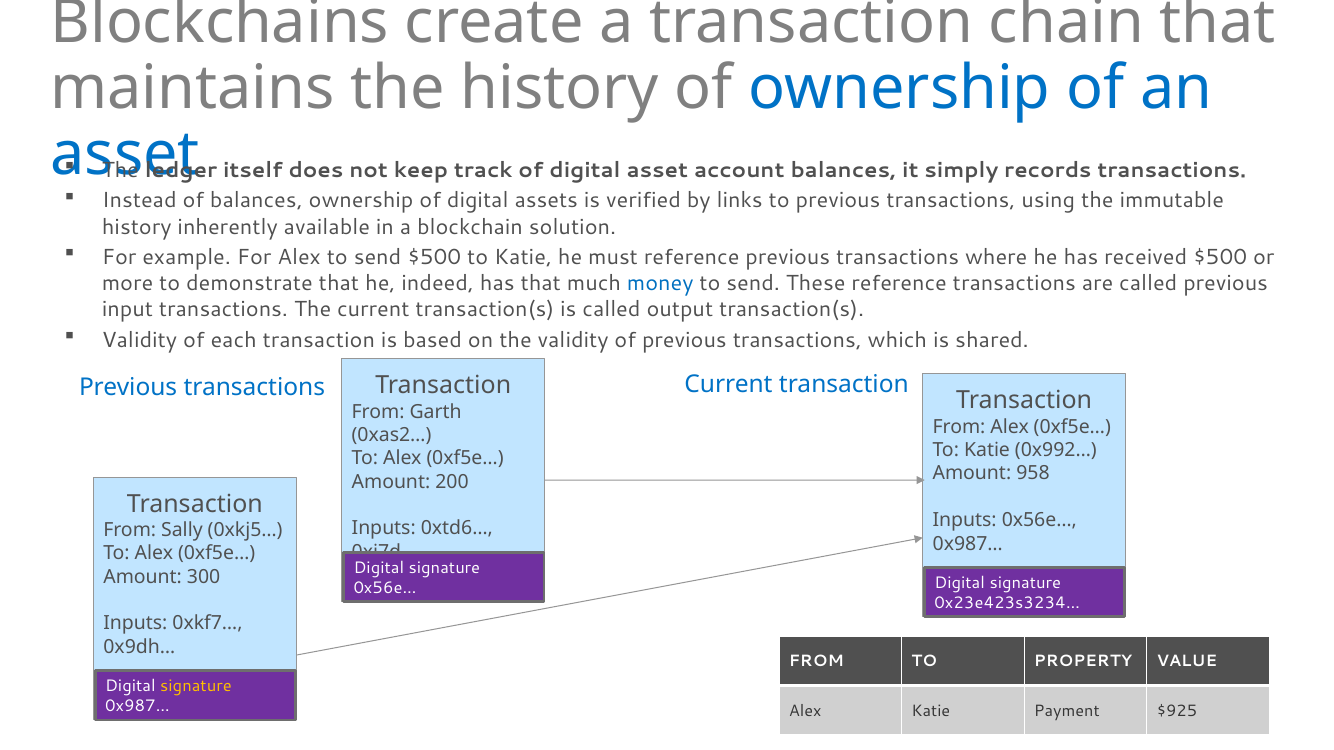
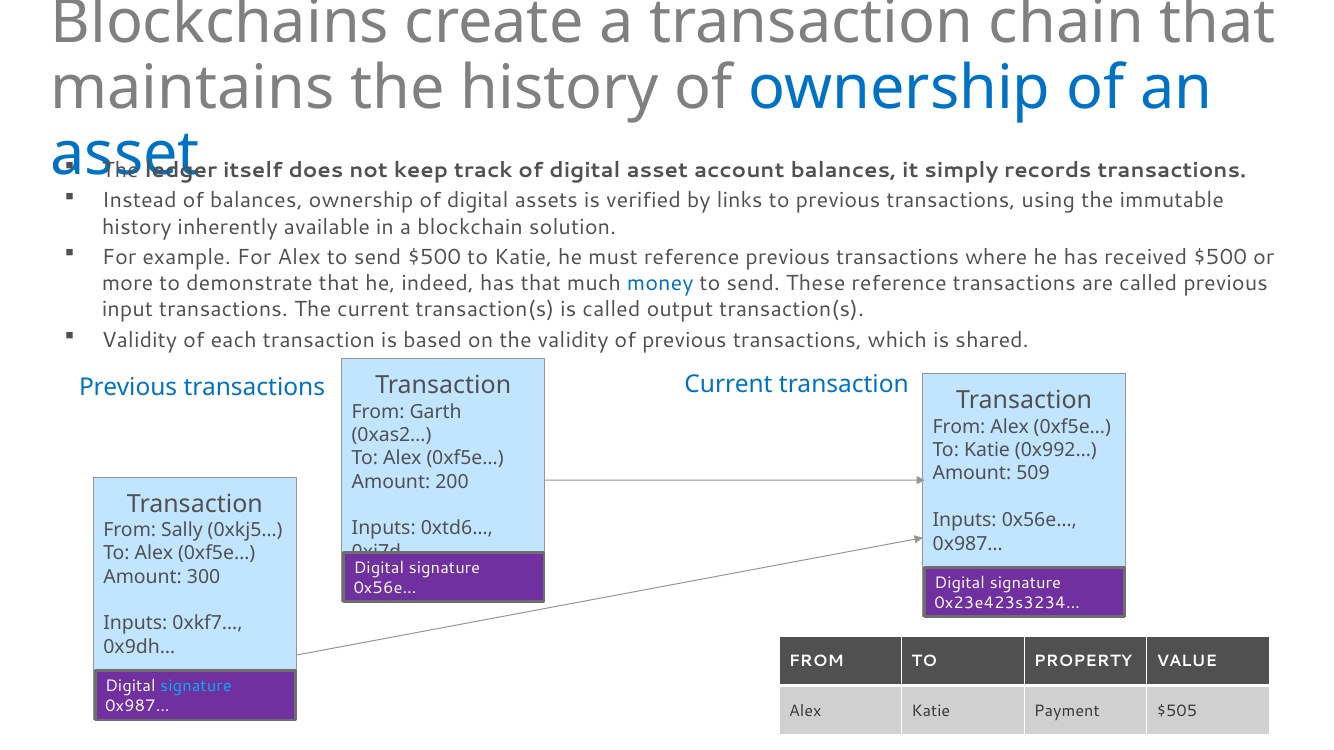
958: 958 -> 509 (1033, 474)
signature colour: yellow -> light blue (196, 687)
$925: $925 -> $505 (1177, 711)
